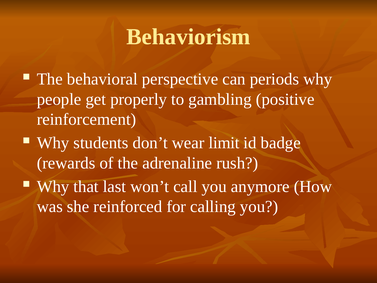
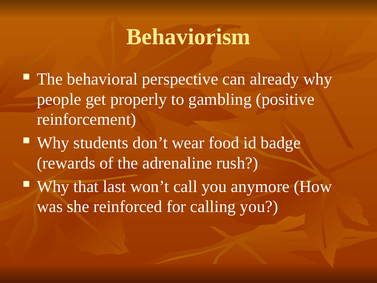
periods: periods -> already (274, 79)
limit: limit -> food (224, 143)
